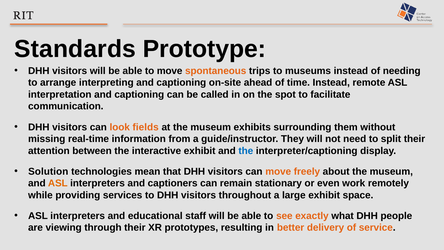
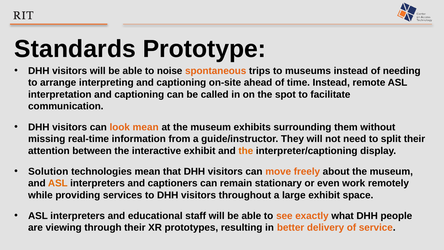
to move: move -> noise (170, 71)
look fields: fields -> mean (146, 127)
the colour: blue -> orange (246, 151)
